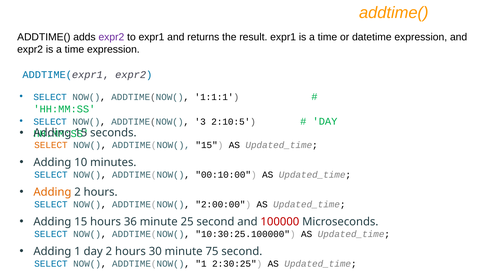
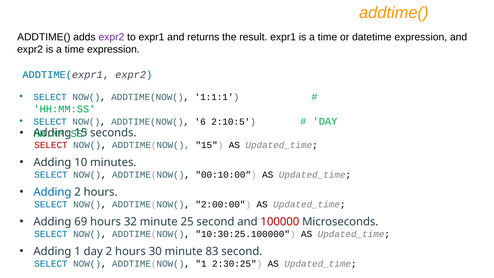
3: 3 -> 6 (200, 122)
SELECT colour: orange -> red (51, 145)
Adding colour: orange -> blue (52, 192)
15: 15 -> 69 (81, 222)
36: 36 -> 32 (130, 222)
75: 75 -> 83 (212, 251)
